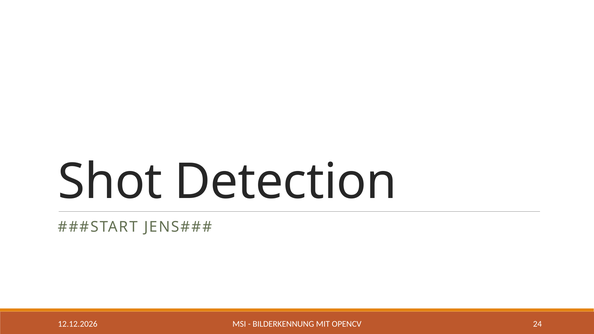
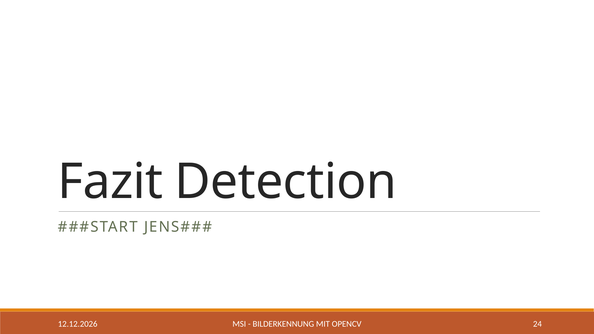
Shot: Shot -> Fazit (110, 182)
